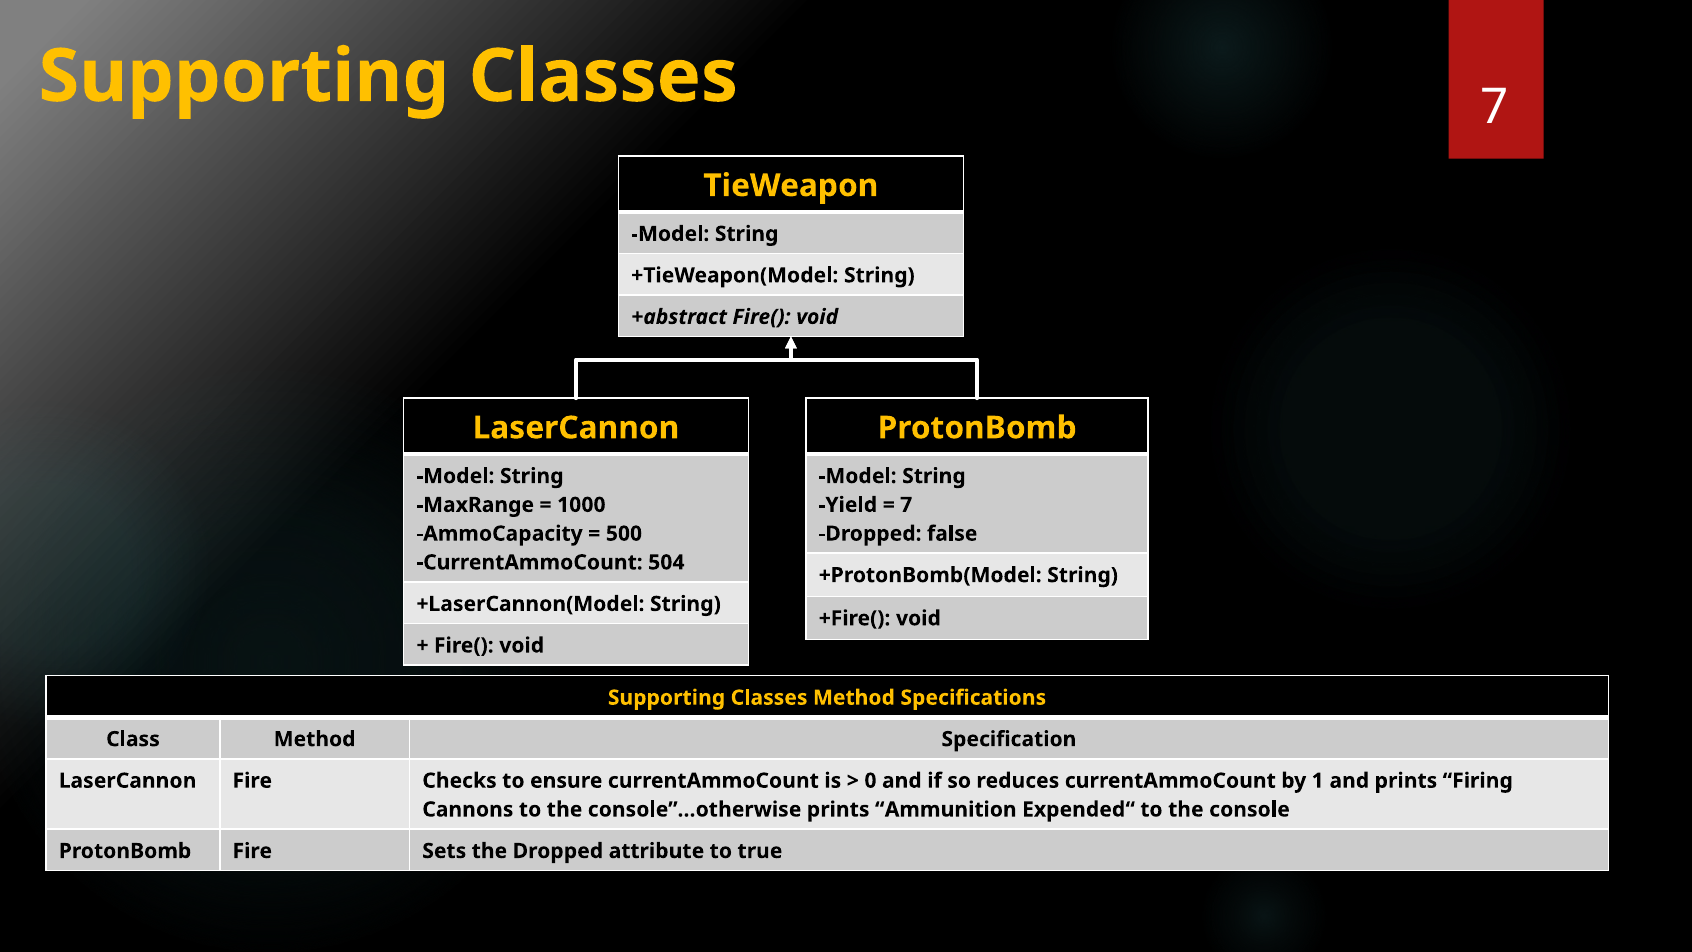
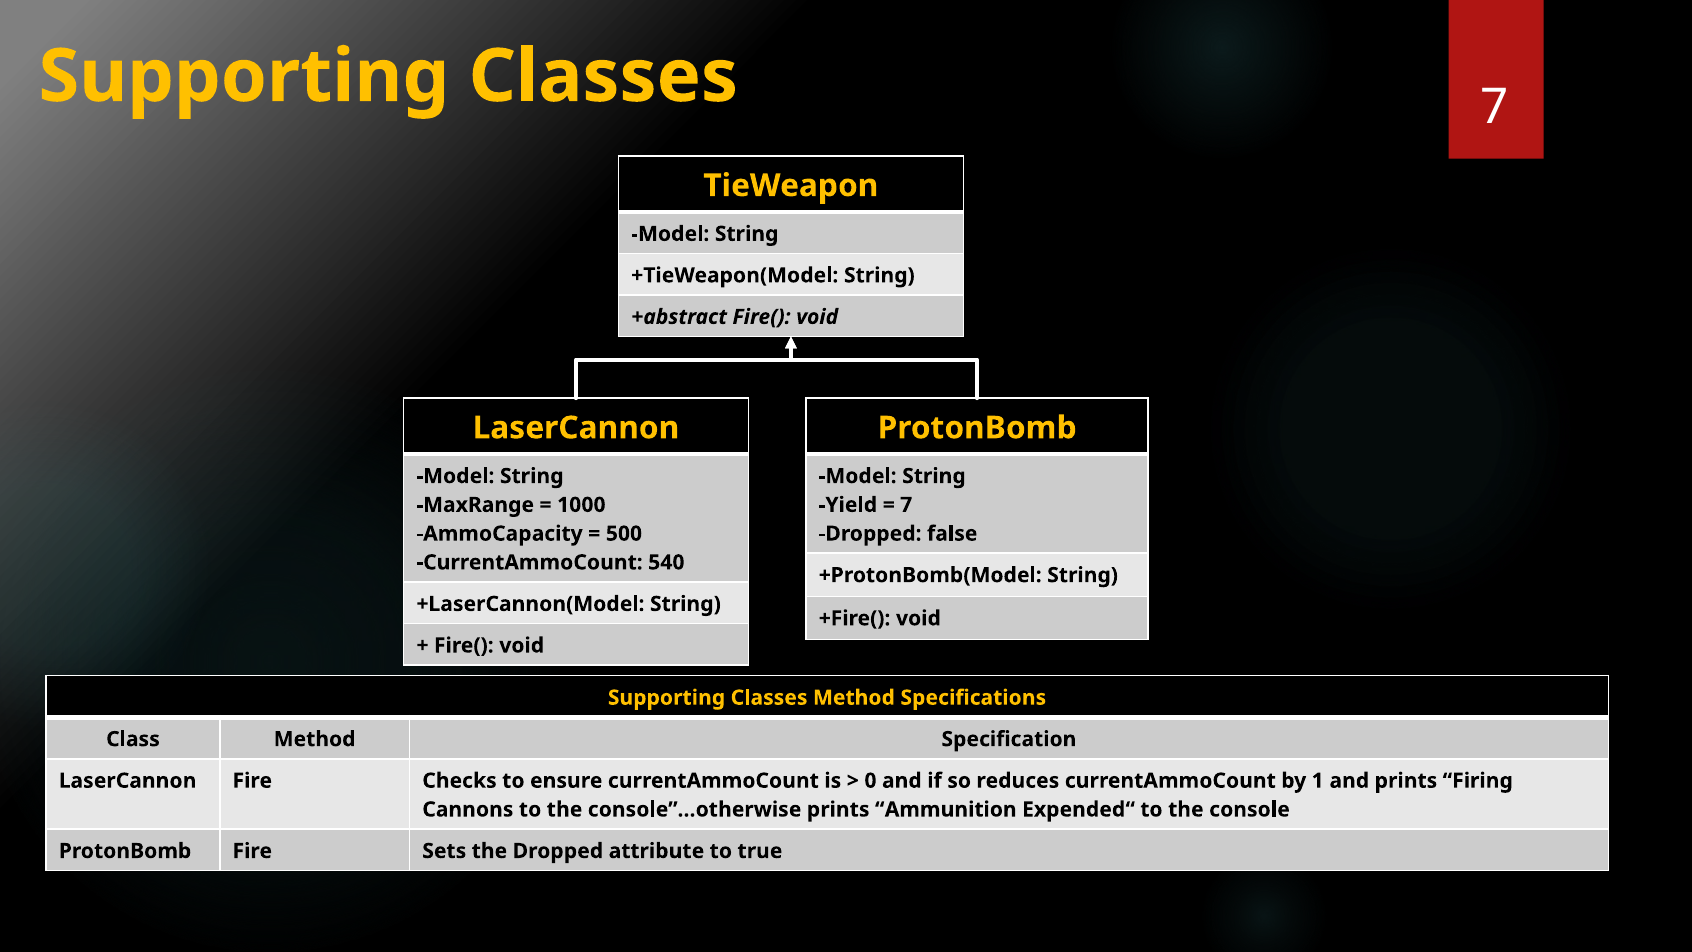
504: 504 -> 540 (666, 562)
